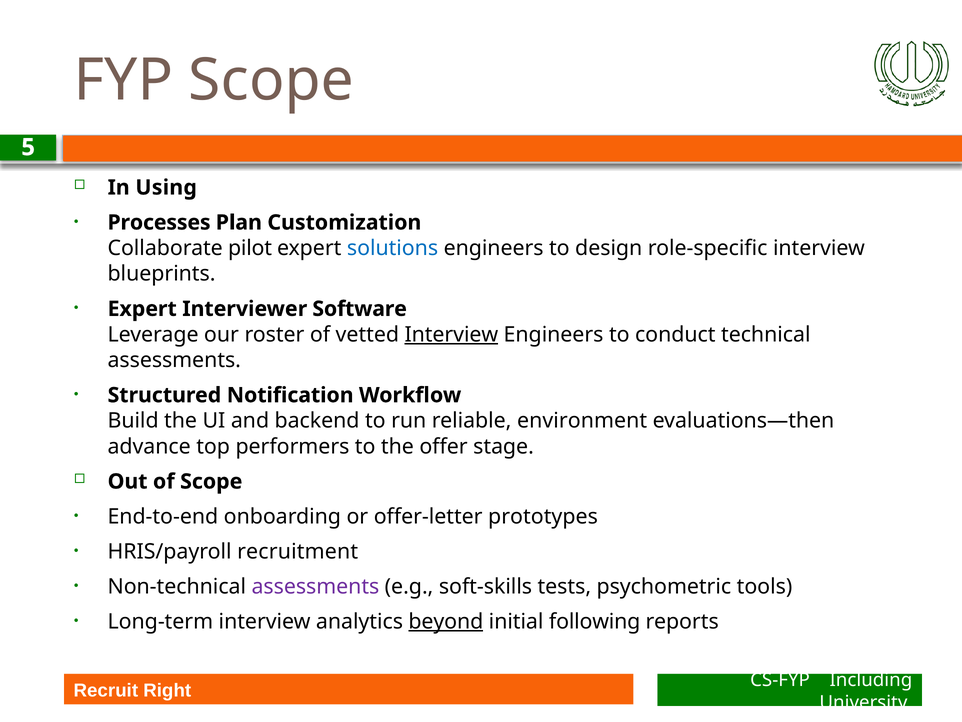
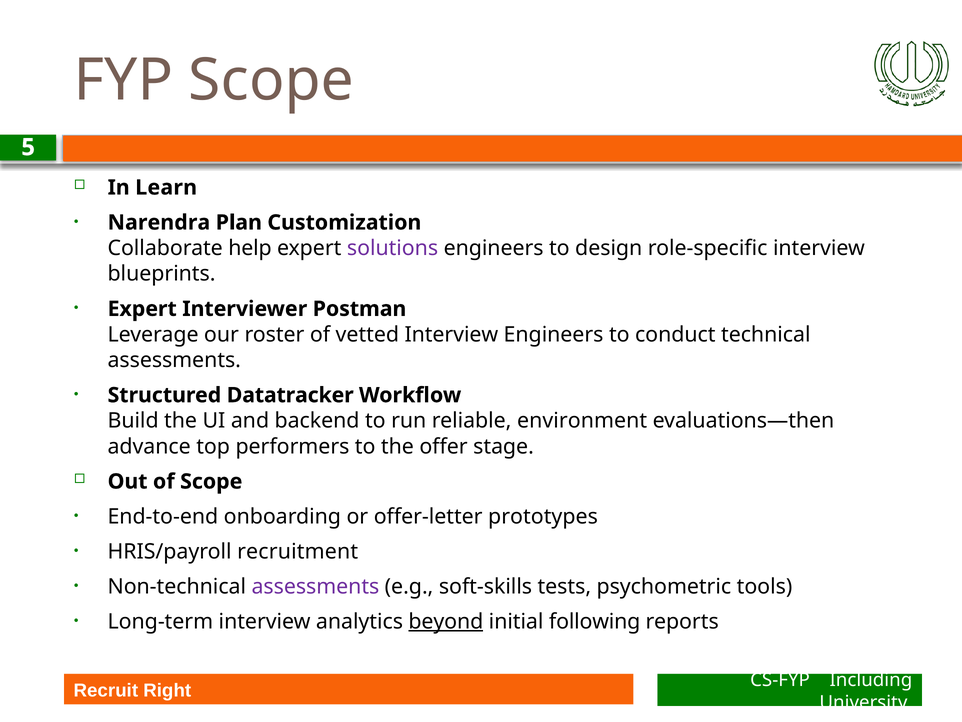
Using: Using -> Learn (166, 187)
Processes: Processes -> Narendra (159, 222)
pilot: pilot -> help (250, 248)
solutions colour: blue -> purple (393, 248)
Software: Software -> Postman (360, 309)
Interview underline: present -> none (451, 334)
Notification: Notification -> Datatracker (290, 395)
